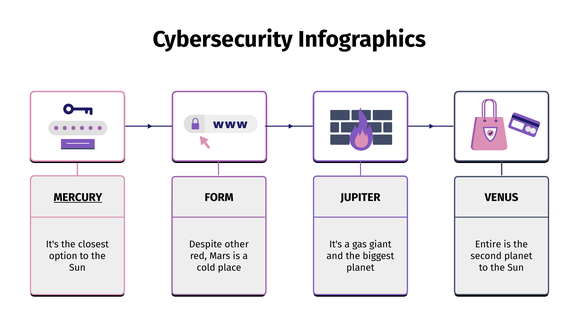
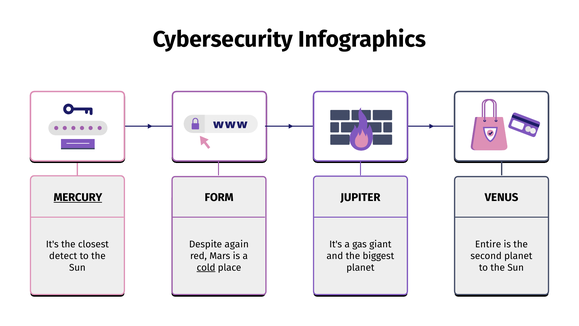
other: other -> again (237, 244)
option: option -> detect (63, 256)
cold underline: none -> present (206, 267)
